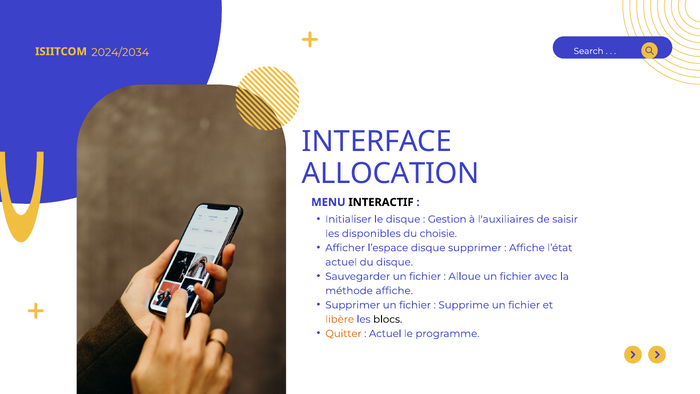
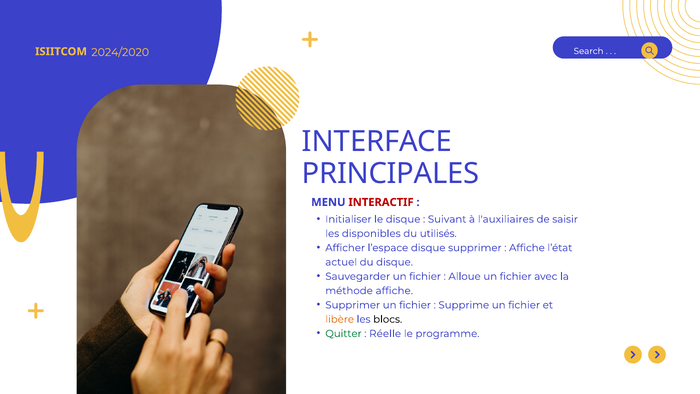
2024/2034: 2024/2034 -> 2024/2020 (120, 52)
ALLOCATION: ALLOCATION -> PRINCIPALES (391, 174)
INTERACTIF colour: black -> red (381, 202)
Gestion: Gestion -> Suivant (447, 219)
choisie: choisie -> utilisés (438, 233)
Quitter colour: orange -> green (343, 333)
Actuel: Actuel -> Réelle (385, 333)
